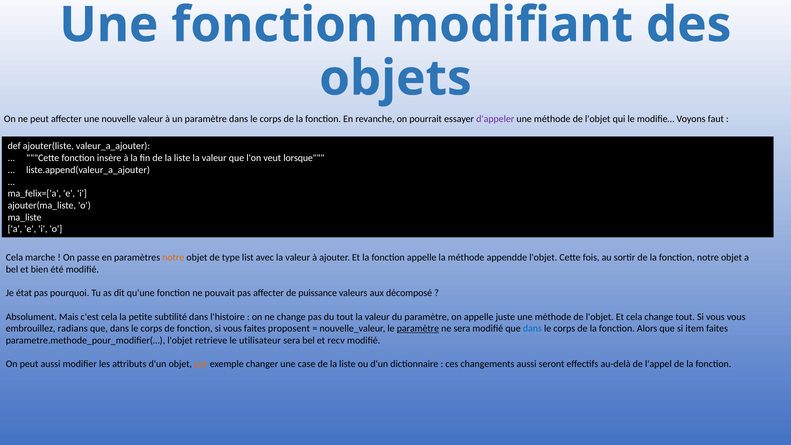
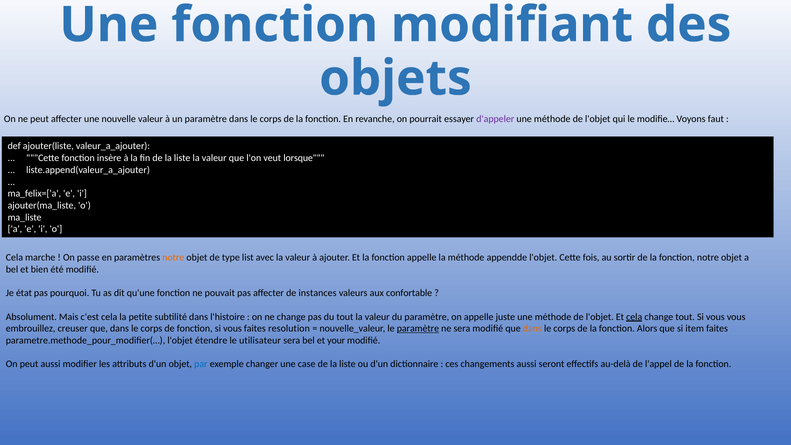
puissance: puissance -> instances (318, 293)
décomposé: décomposé -> confortable (409, 293)
cela underline: none -> present (634, 317)
radians: radians -> creuser (73, 329)
proposent: proposent -> resolution (289, 329)
dans colour: blue -> orange (532, 329)
retrieve: retrieve -> étendre (211, 340)
recv: recv -> your (336, 340)
par colour: orange -> blue (201, 364)
